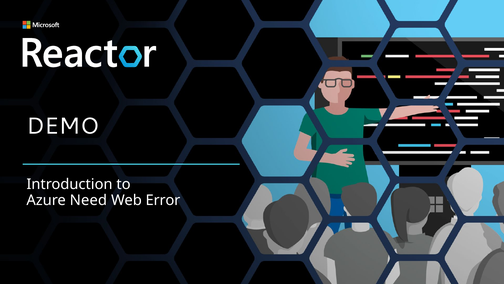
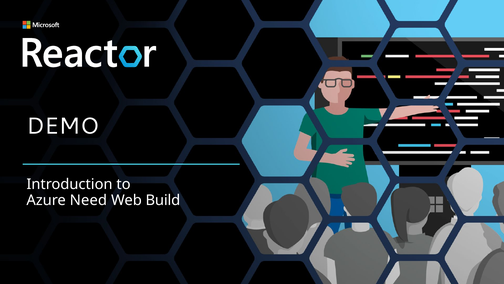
Error: Error -> Build (163, 200)
